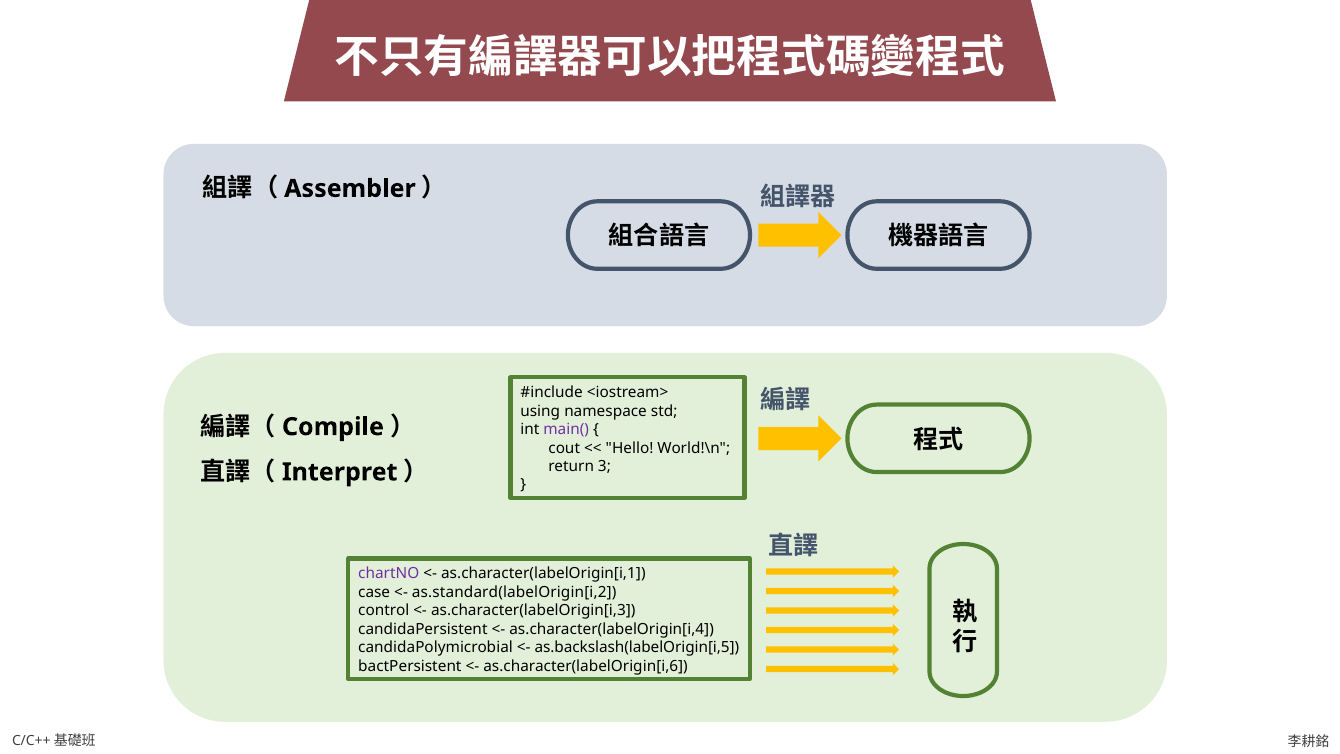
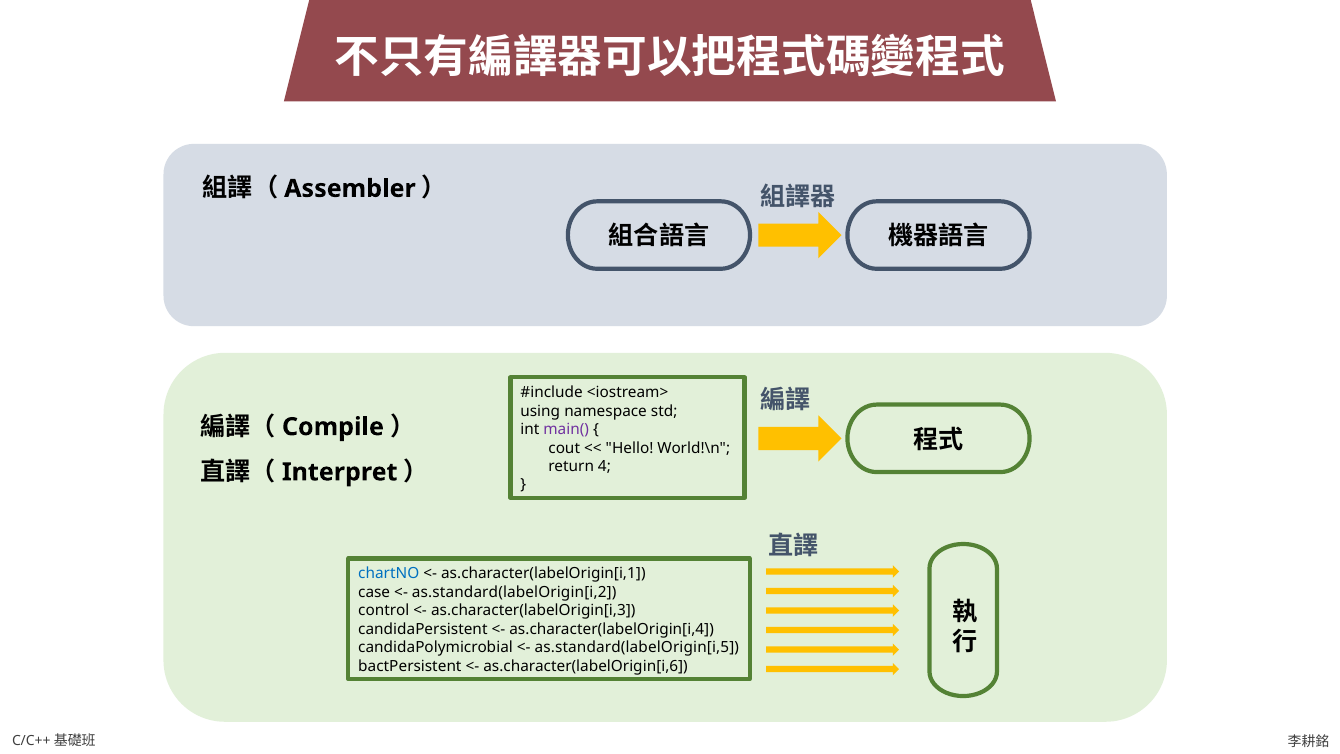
3: 3 -> 4 (604, 466)
chartNO colour: purple -> blue (389, 574)
as.backslash(labelOrigin[i,5: as.backslash(labelOrigin[i,5 -> as.standard(labelOrigin[i,5 (637, 647)
